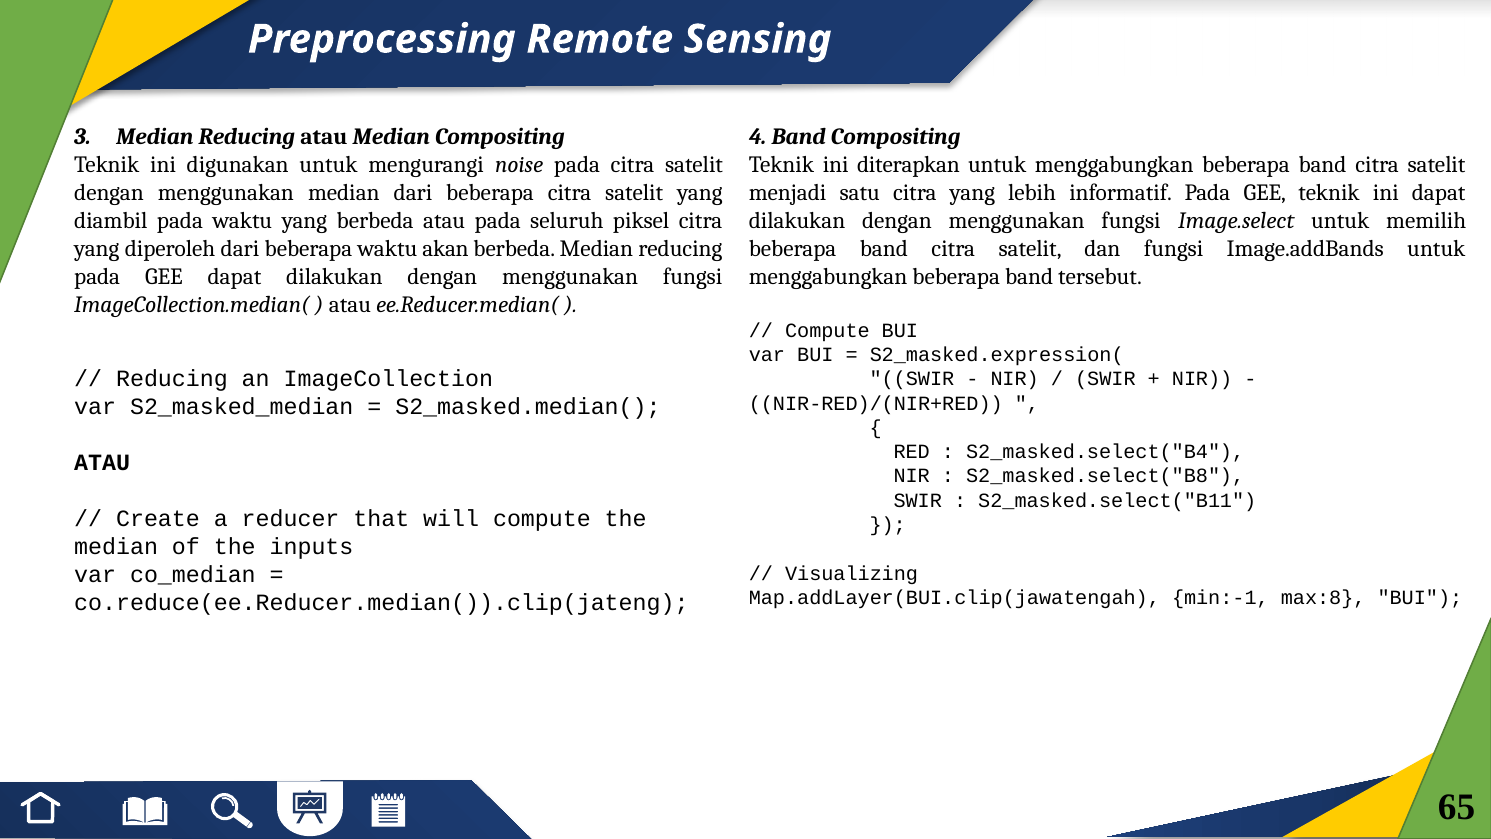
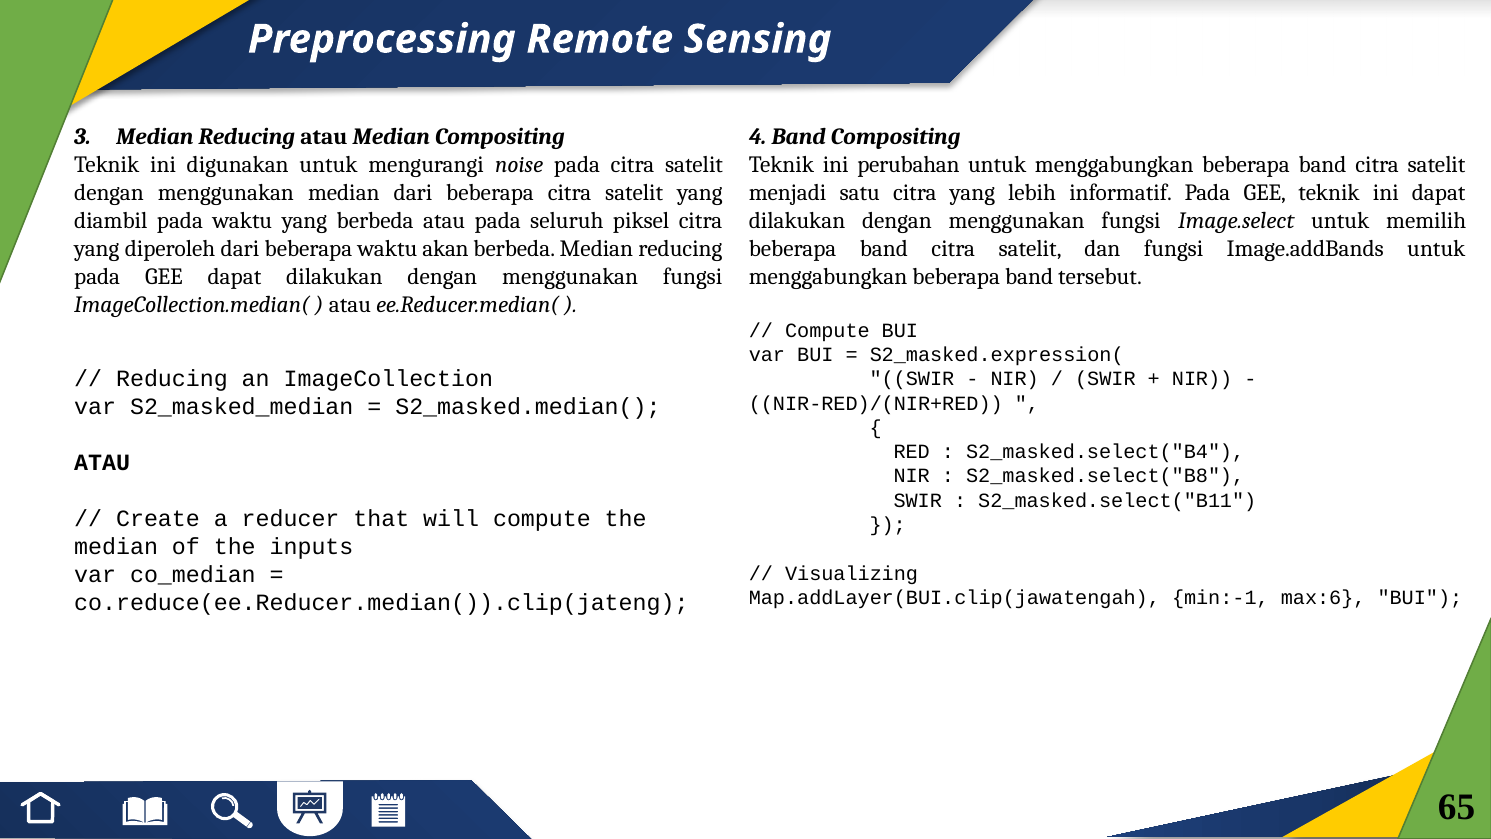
diterapkan: diterapkan -> perubahan (908, 165)
max:8: max:8 -> max:6 (1323, 597)
